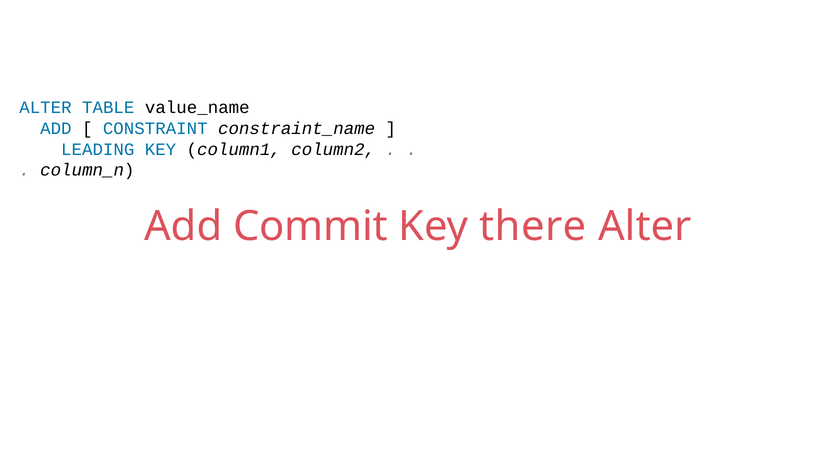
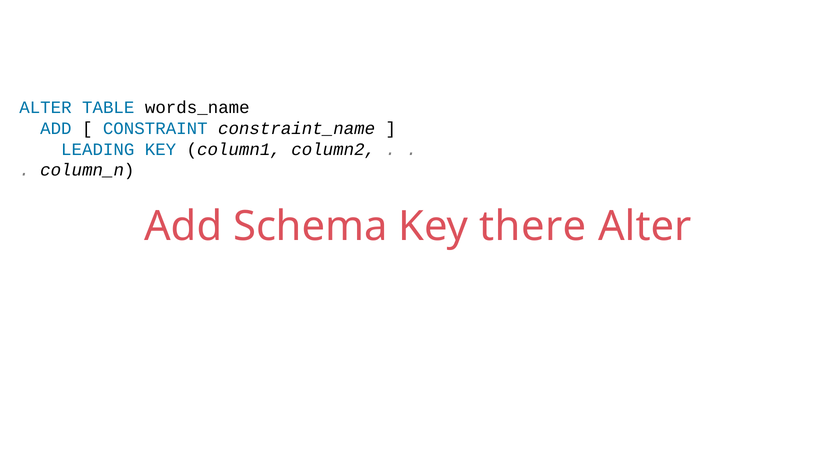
value_name: value_name -> words_name (197, 108)
Commit: Commit -> Schema (310, 227)
